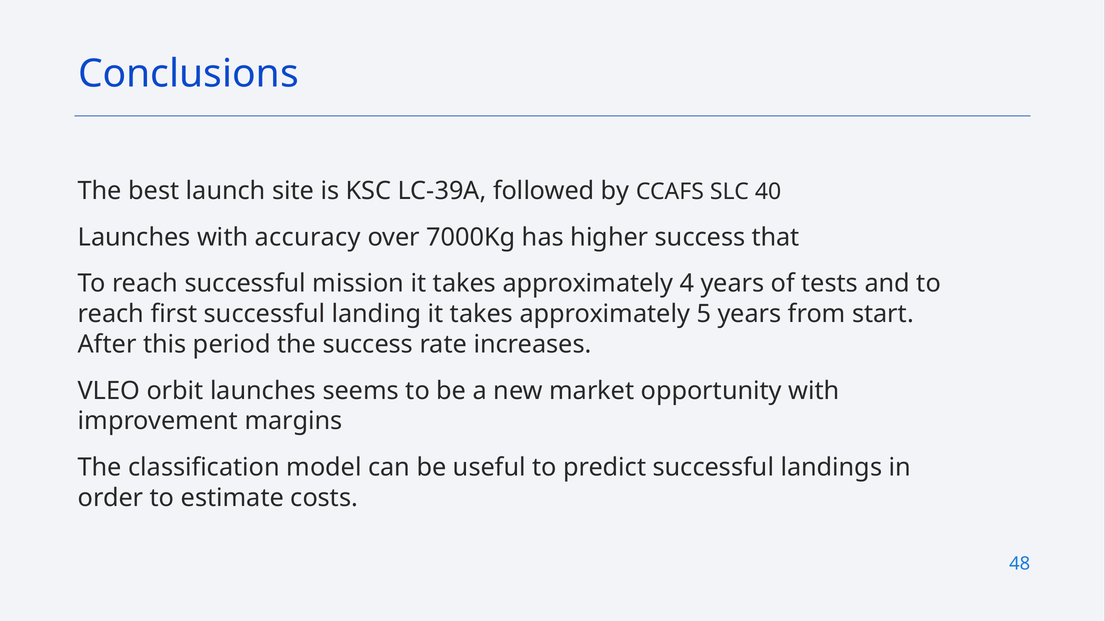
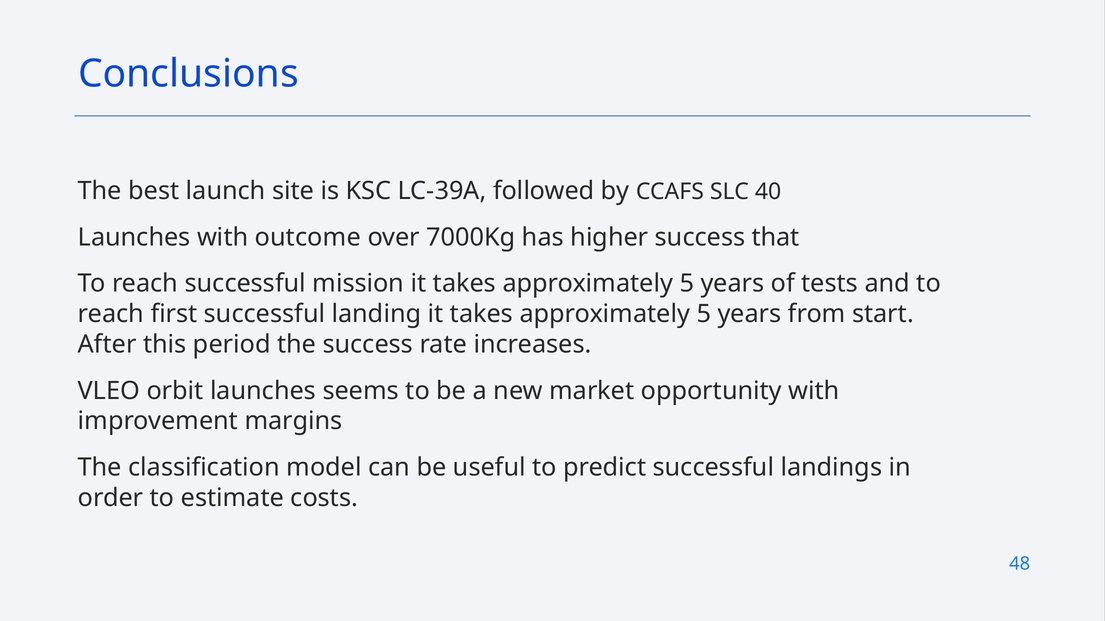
accuracy: accuracy -> outcome (308, 237)
4: 4 -> 5 (687, 284)
